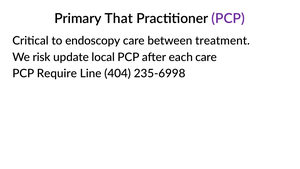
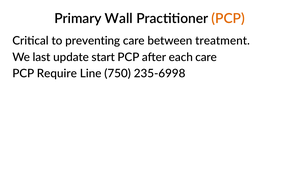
That: That -> Wall (119, 19)
PCP colour: purple -> orange (228, 19)
endoscopy: endoscopy -> preventing (93, 41)
risk: risk -> last (41, 57)
local: local -> start (103, 57)
404: 404 -> 750 (118, 74)
